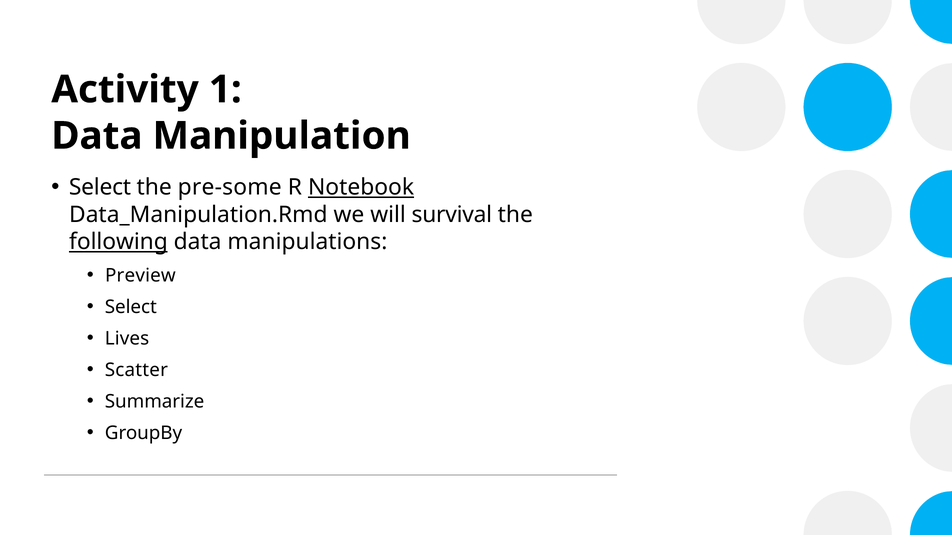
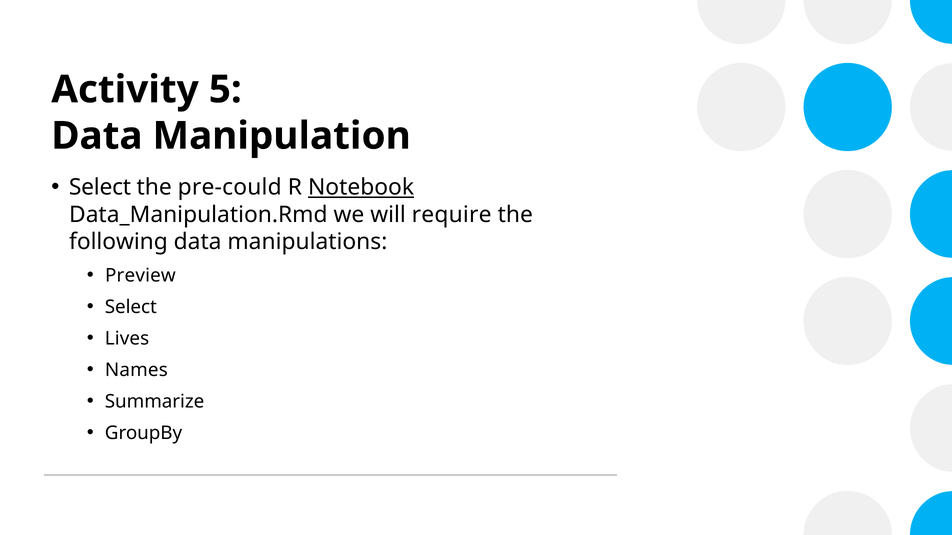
1: 1 -> 5 (225, 90)
pre-some: pre-some -> pre-could (230, 188)
survival: survival -> require (452, 215)
following underline: present -> none (118, 242)
Scatter: Scatter -> Names (136, 370)
